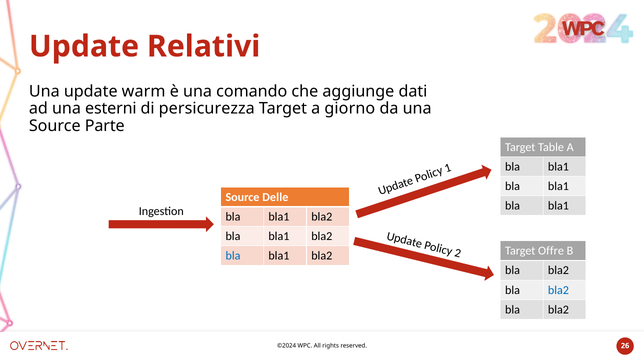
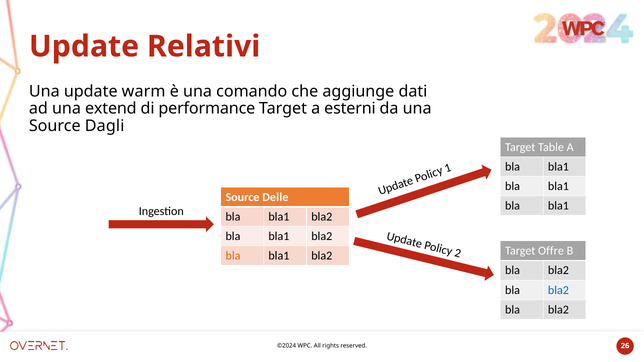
esterni: esterni -> extend (111, 109)
persicurezza: persicurezza -> performance (207, 109)
giorno: giorno -> esterni (350, 109)
Parte: Parte -> Dagli (105, 126)
bla colour: blue -> orange (233, 256)
